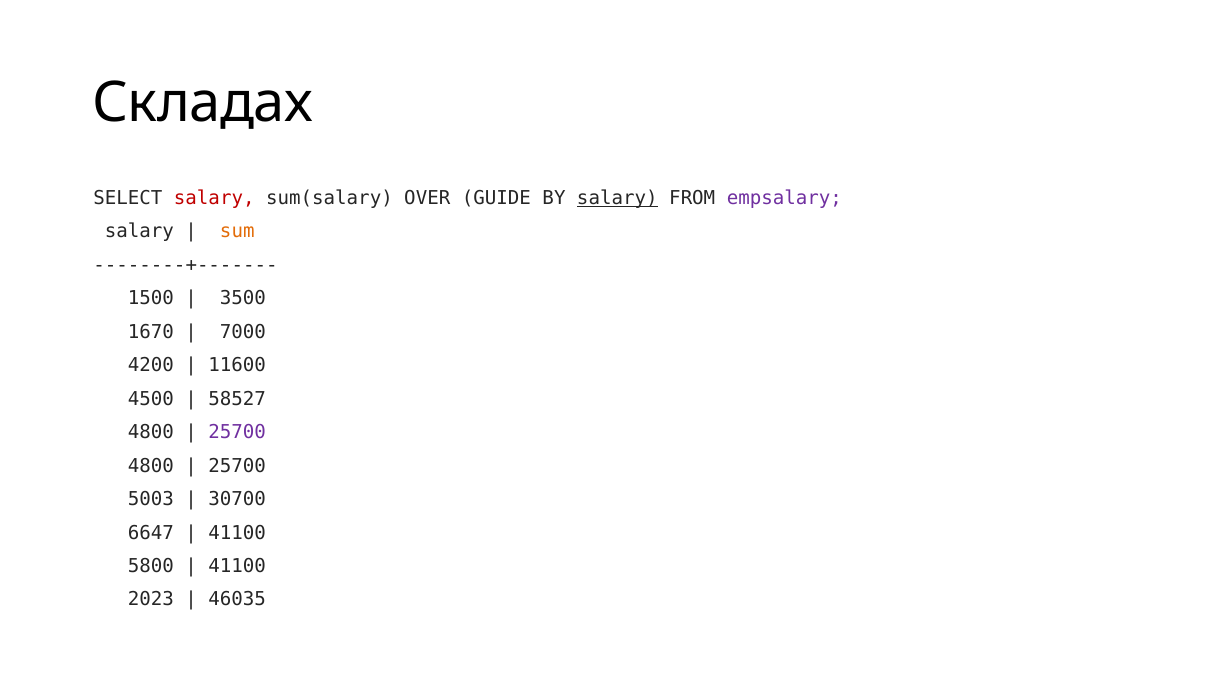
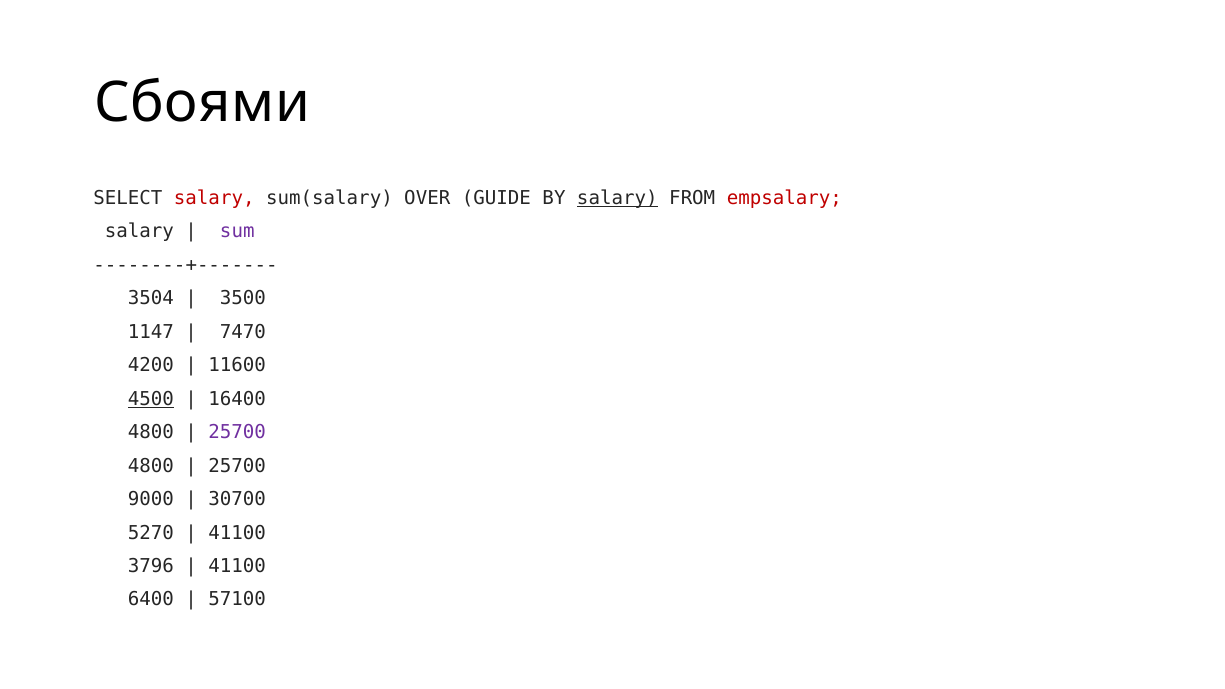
Складах: Складах -> Сбоями (202, 103)
empsalary colour: purple -> red (784, 198)
sum colour: orange -> purple (237, 232)
1500: 1500 -> 3504 (151, 299)
1670: 1670 -> 1147 (151, 332)
7000: 7000 -> 7470 (243, 332)
4500 underline: none -> present (151, 399)
58527: 58527 -> 16400 (237, 399)
5003: 5003 -> 9000 (151, 499)
6647: 6647 -> 5270 (151, 533)
5800: 5800 -> 3796 (151, 566)
2023: 2023 -> 6400 (151, 600)
46035: 46035 -> 57100 (237, 600)
